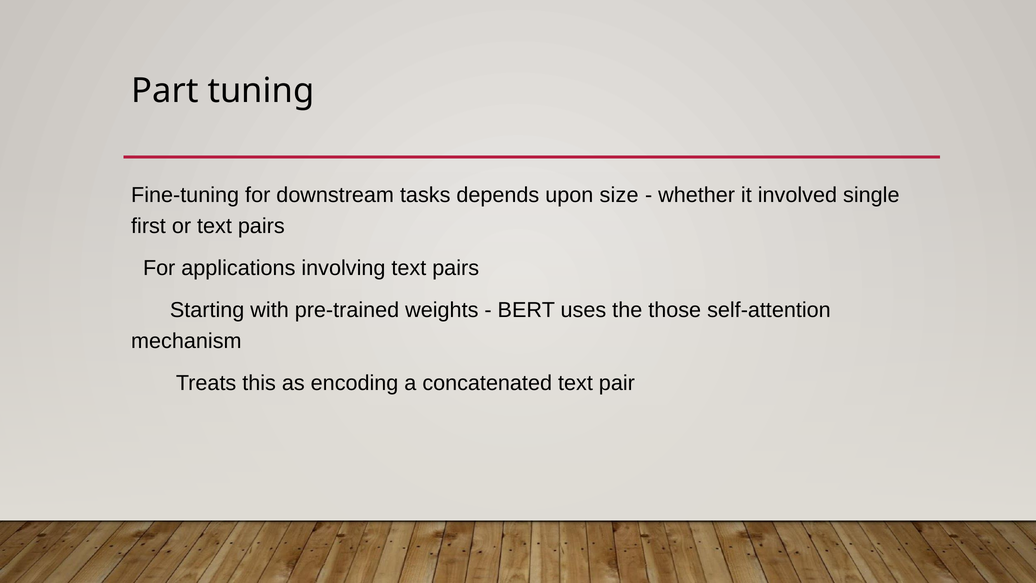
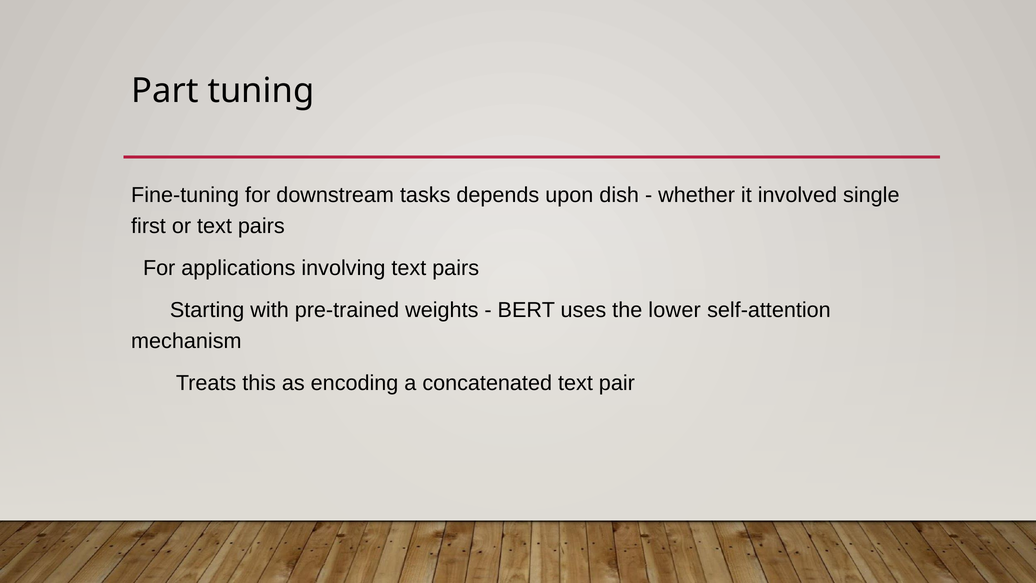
size: size -> dish (619, 195)
those: those -> lower (675, 310)
